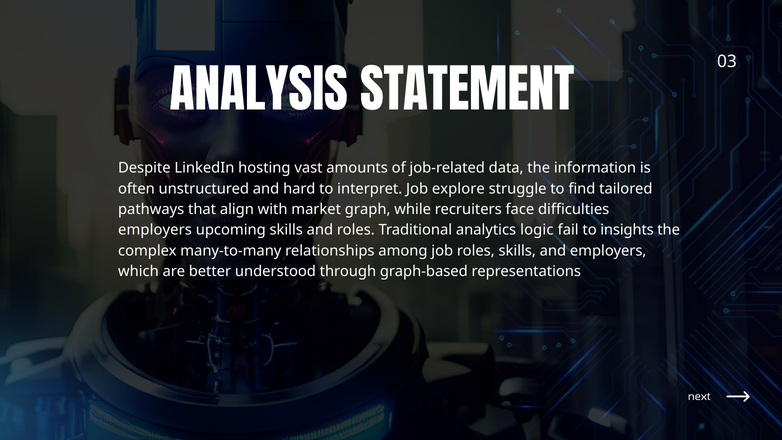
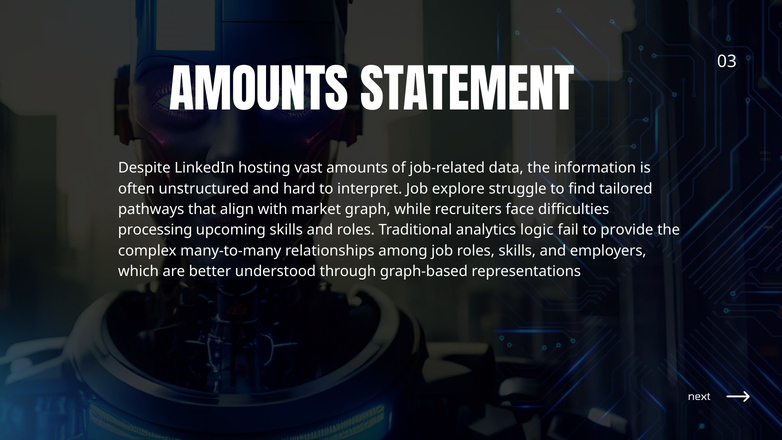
ANALYSIS: ANALYSIS -> AMOUNTS (259, 93)
employers: employers -> processing (155, 230)
insights: insights -> provide (627, 230)
